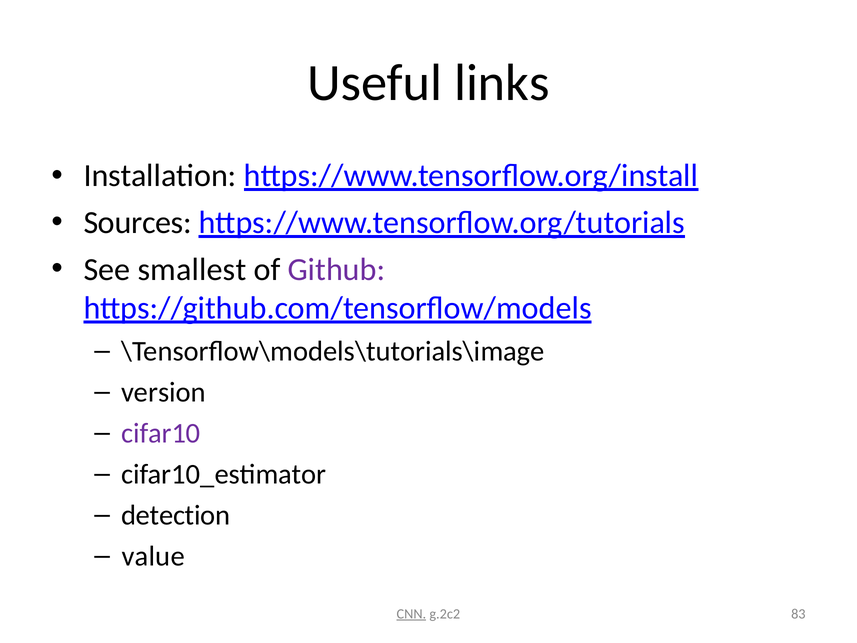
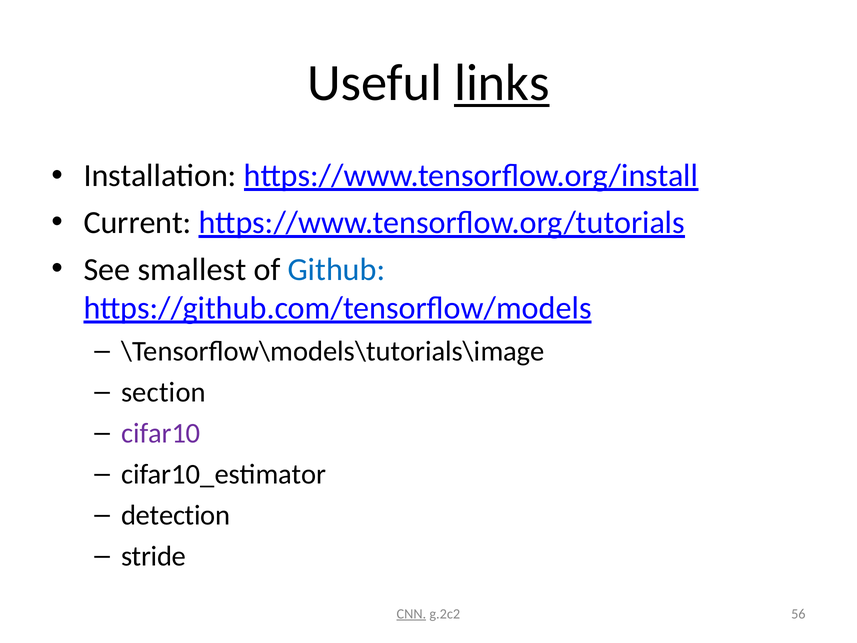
links underline: none -> present (502, 83)
Sources: Sources -> Current (138, 223)
Github colour: purple -> blue (336, 269)
version: version -> section (163, 392)
value: value -> stride (154, 556)
83: 83 -> 56 (798, 614)
